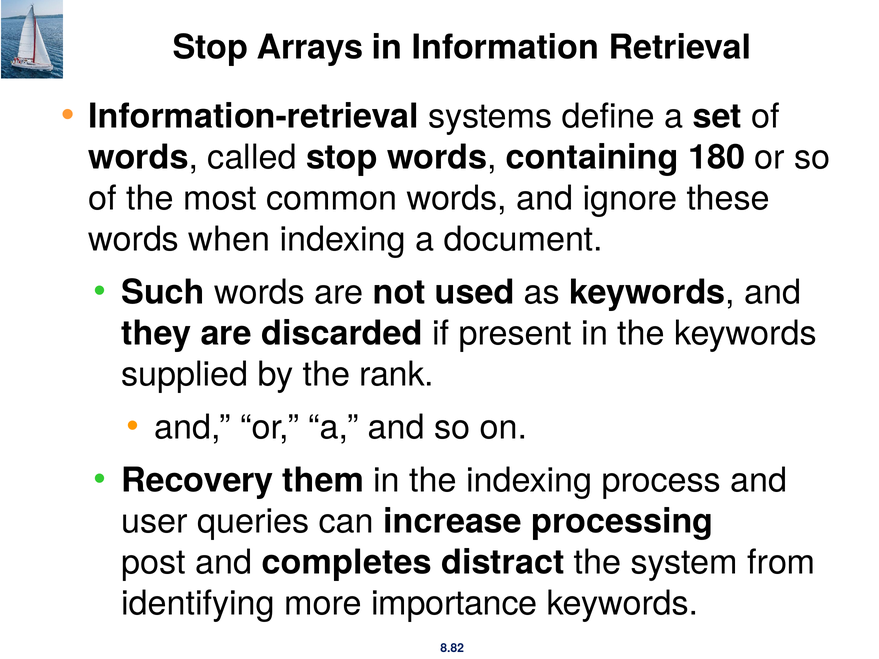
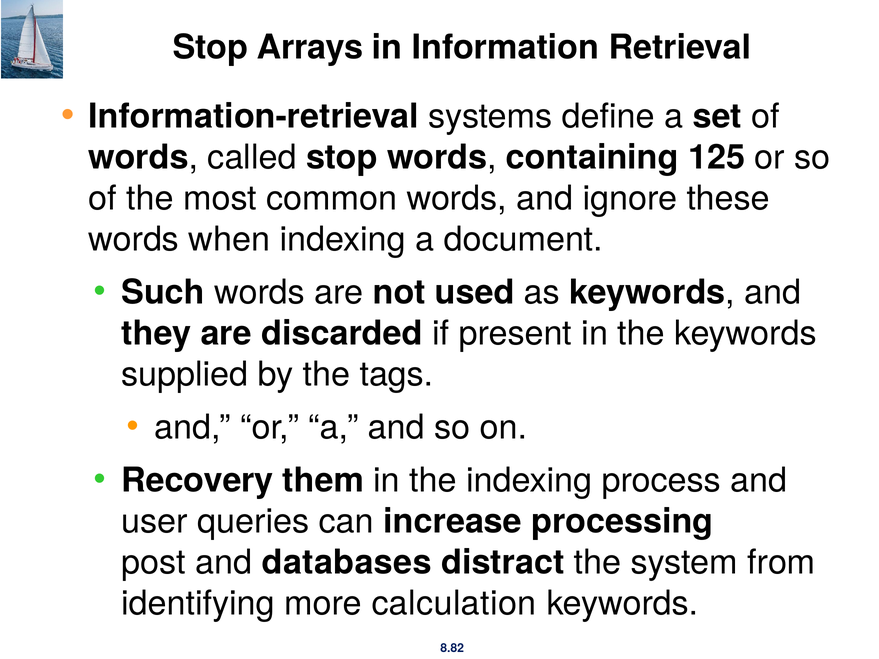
180: 180 -> 125 (717, 157)
rank: rank -> tags (396, 375)
completes: completes -> databases (347, 563)
importance: importance -> calculation (454, 604)
